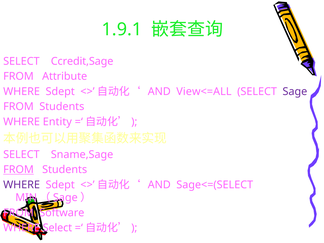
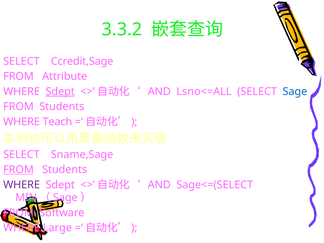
1.9.1: 1.9.1 -> 3.3.2 (122, 29)
Sdept underline: none -> present (60, 91)
View<=ALL: View<=ALL -> Lsno<=ALL (204, 91)
Sage colour: purple -> blue (295, 91)
Entity: Entity -> Teach (57, 122)
WHERE Select: Select -> Large (57, 228)
